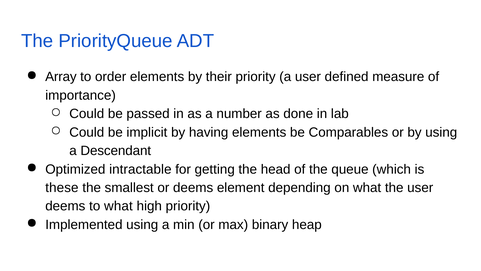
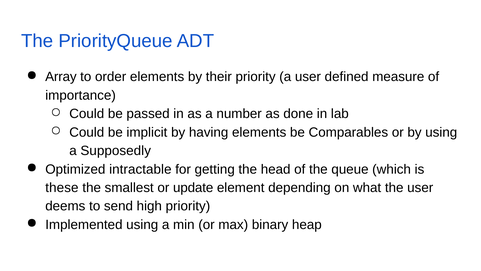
Descendant: Descendant -> Supposedly (116, 151)
or deems: deems -> update (193, 187)
to what: what -> send (118, 206)
